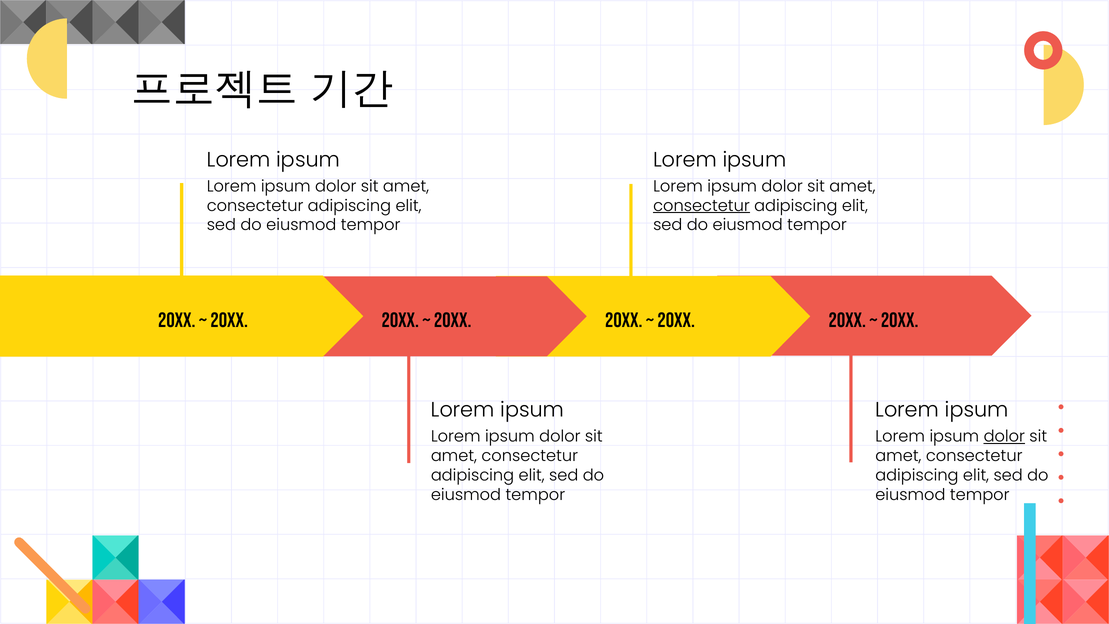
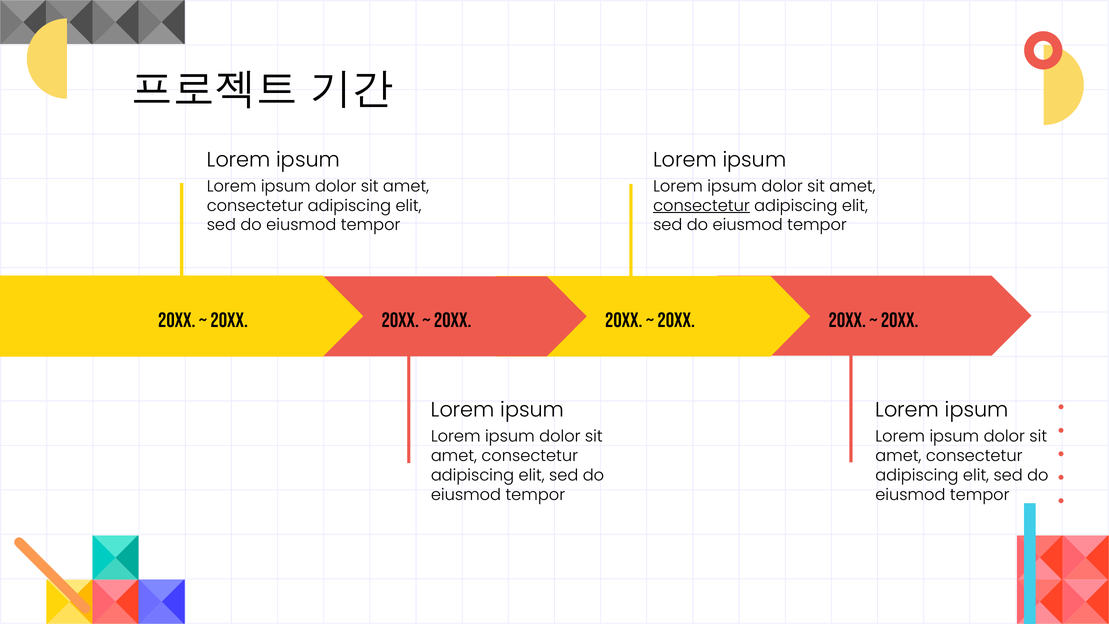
dolor underline: present -> none (1004, 436)
